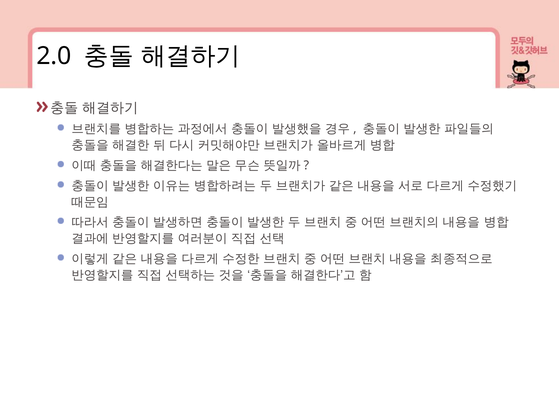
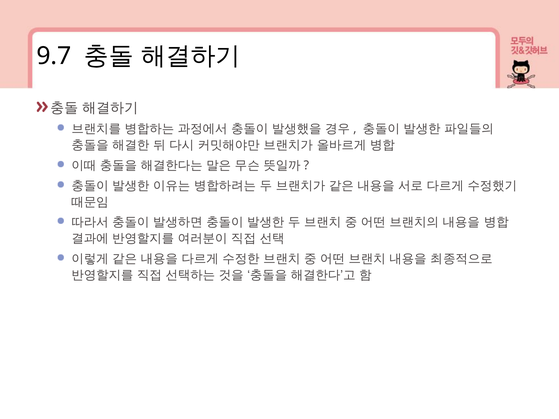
2.0: 2.0 -> 9.7 (54, 56)
